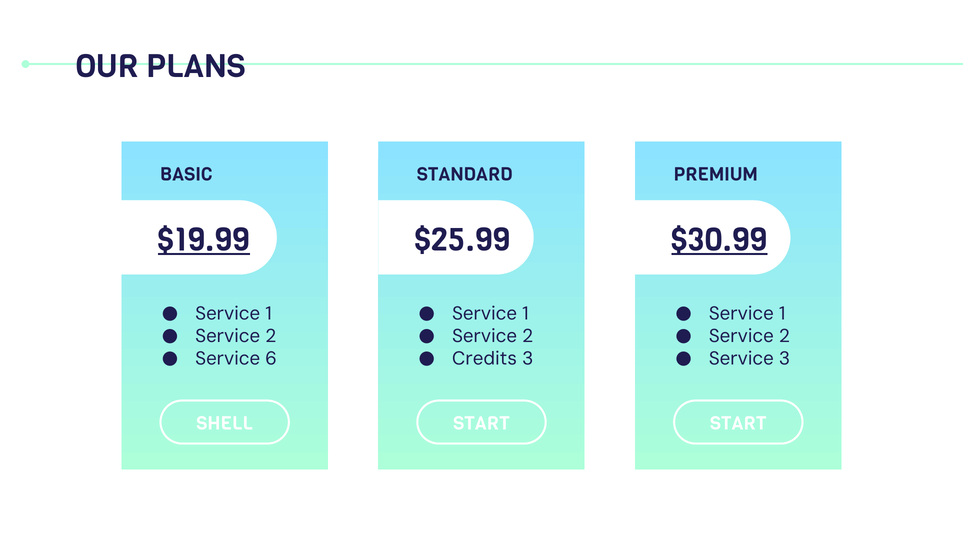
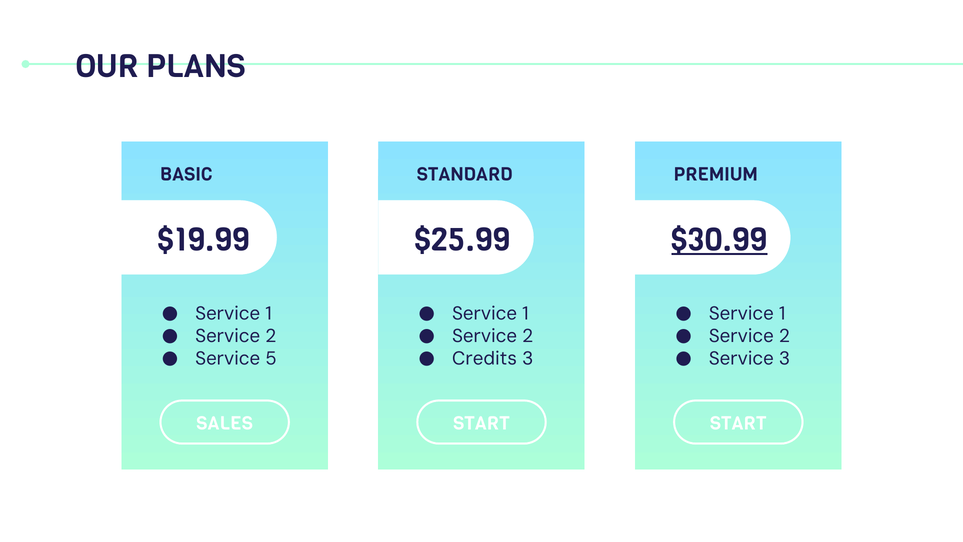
$19.99 underline: present -> none (204, 240)
6: 6 -> 5 (271, 359)
SHELL: SHELL -> SALES (225, 423)
